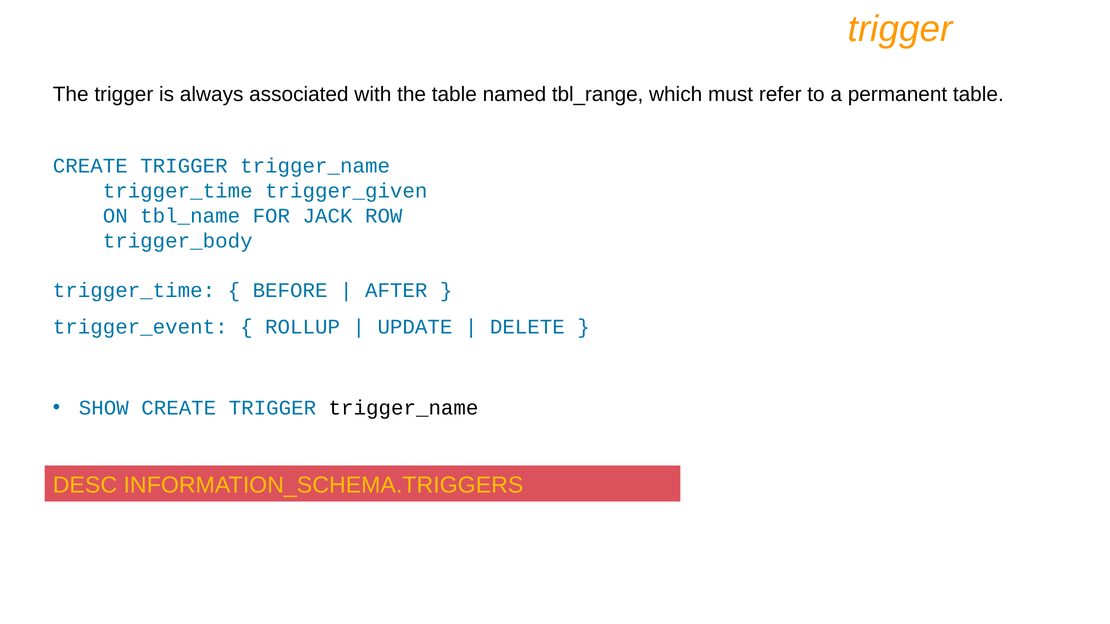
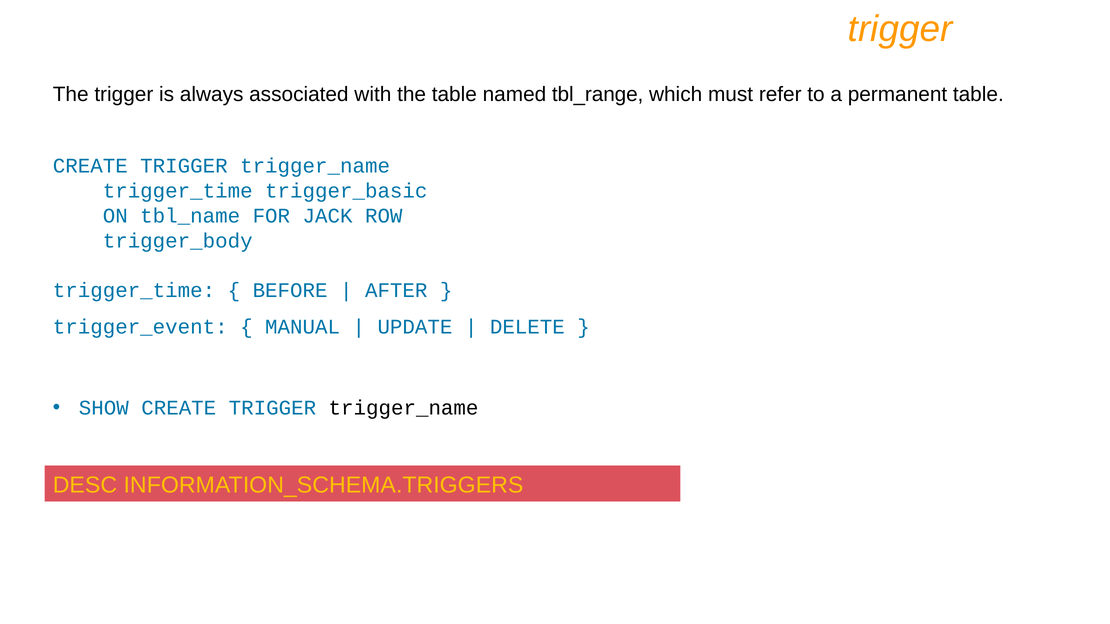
trigger_given: trigger_given -> trigger_basic (346, 191)
ROLLUP: ROLLUP -> MANUAL (303, 327)
